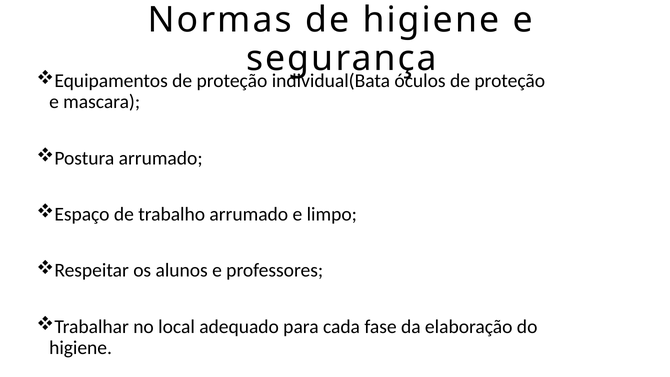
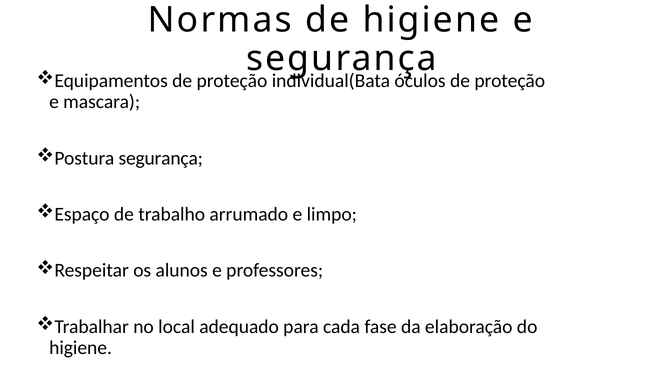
Postura arrumado: arrumado -> segurança (161, 158)
